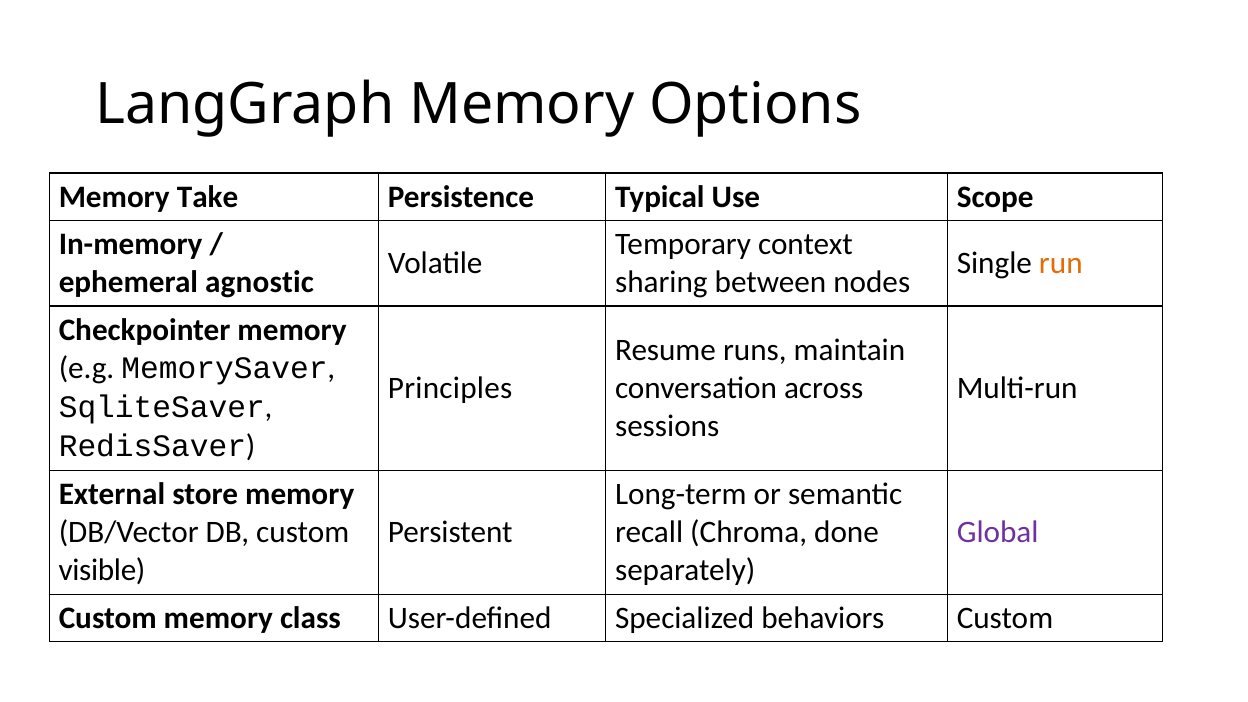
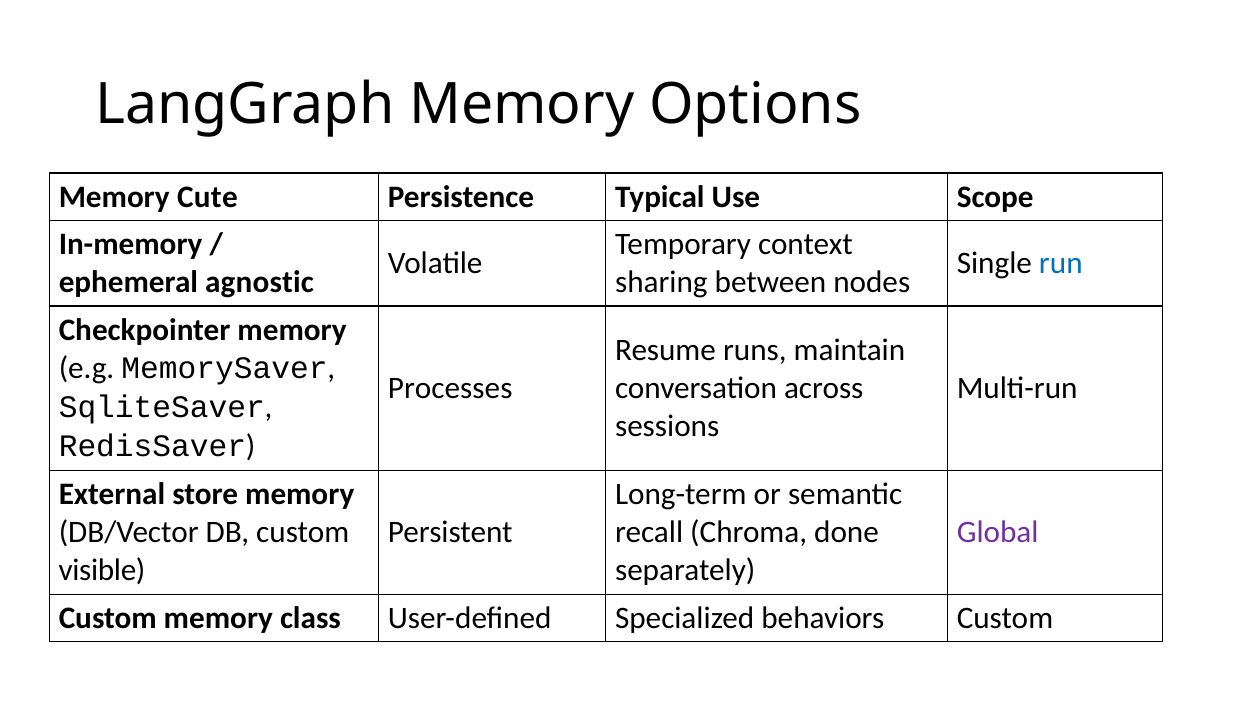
Take: Take -> Cute (207, 197)
run colour: orange -> blue (1061, 264)
Principles: Principles -> Processes (450, 389)
